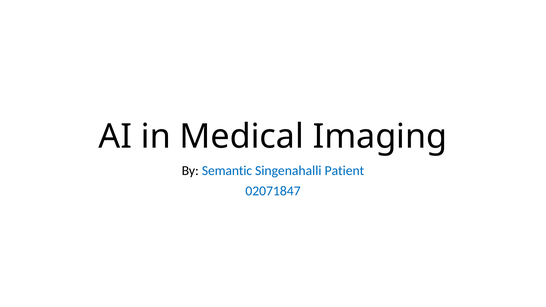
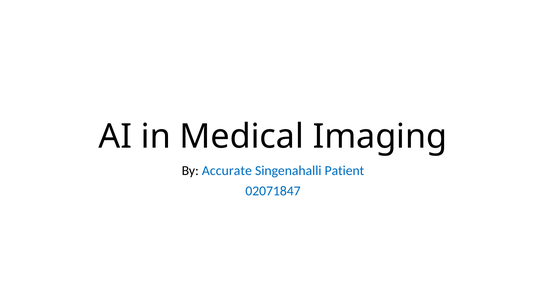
Semantic: Semantic -> Accurate (227, 171)
